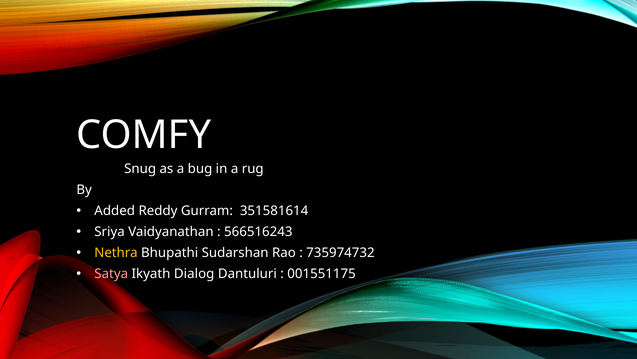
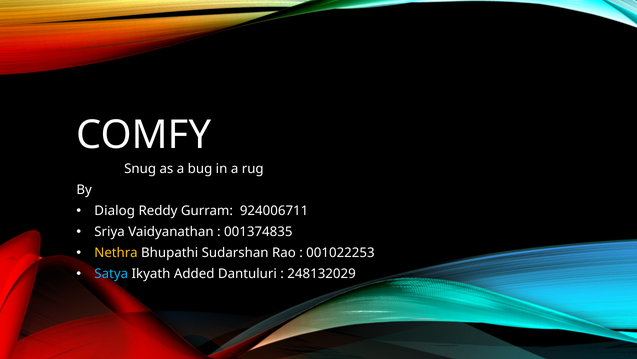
Added: Added -> Dialog (115, 211)
351581614: 351581614 -> 924006711 (274, 211)
566516243: 566516243 -> 001374835 (258, 232)
735974732: 735974732 -> 001022253 (340, 253)
Satya colour: pink -> light blue (111, 274)
Dialog: Dialog -> Added (194, 274)
001551175: 001551175 -> 248132029 (322, 274)
